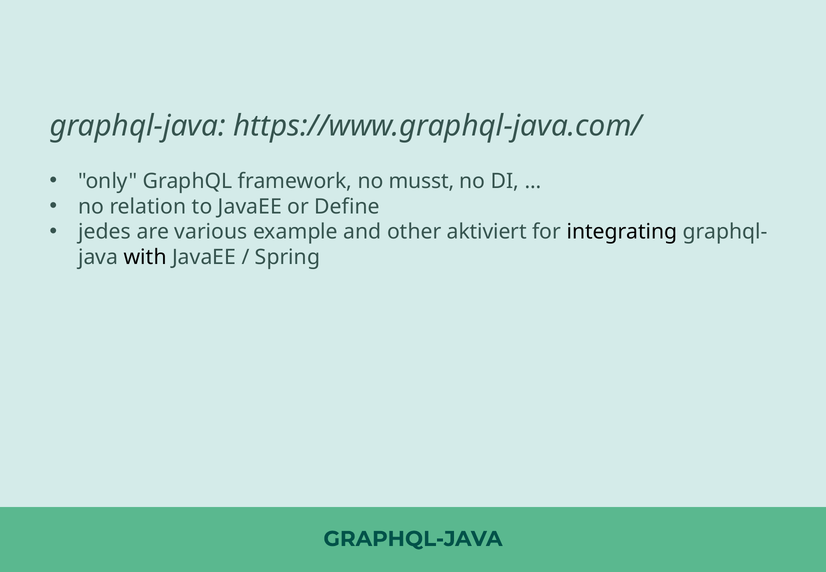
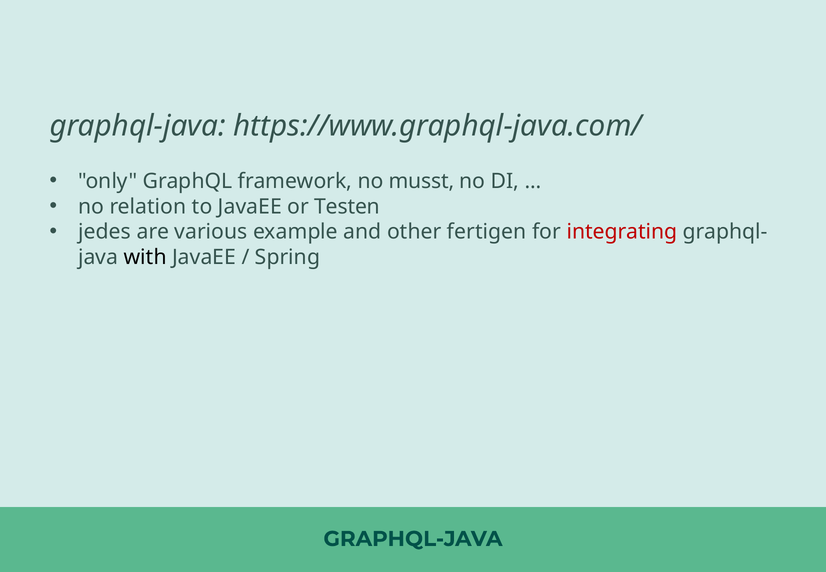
Define: Define -> Testen (347, 206)
aktiviert: aktiviert -> fertigen (487, 232)
integrating colour: black -> red (622, 232)
